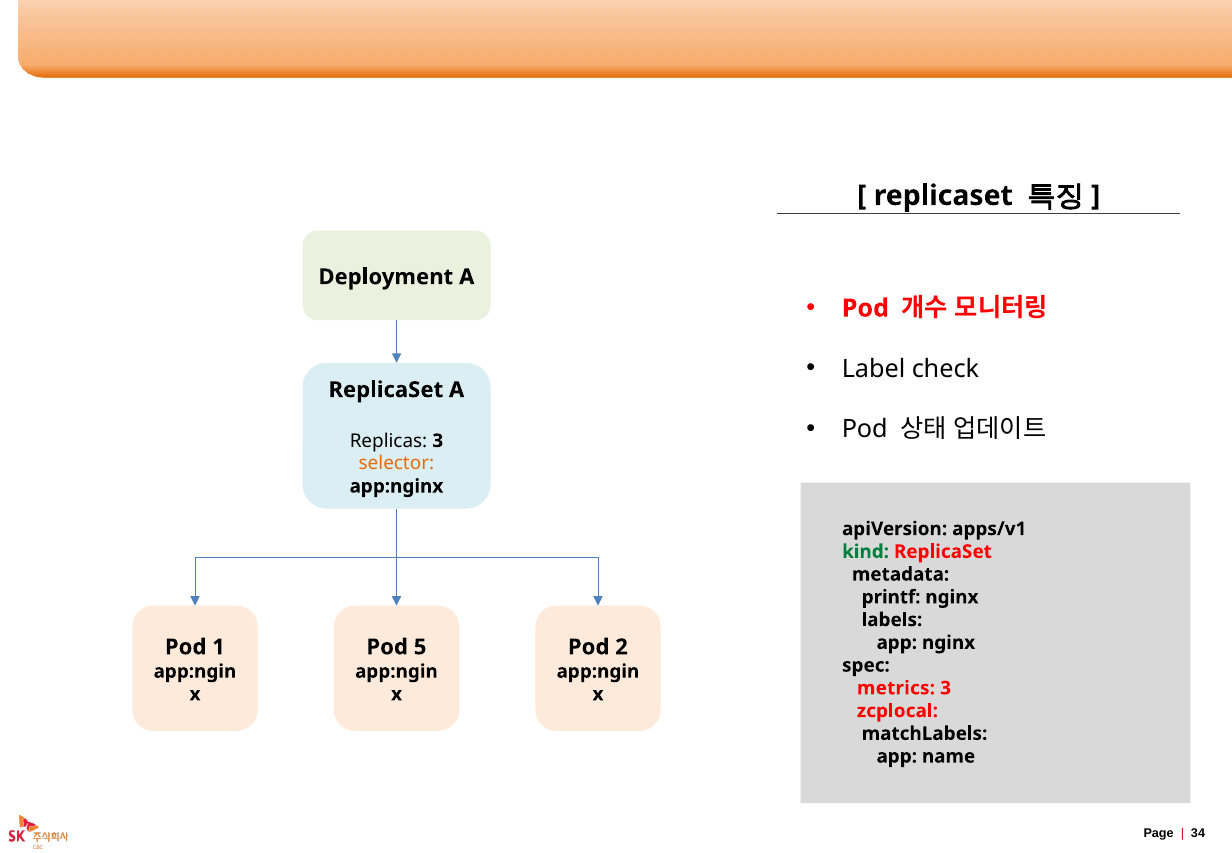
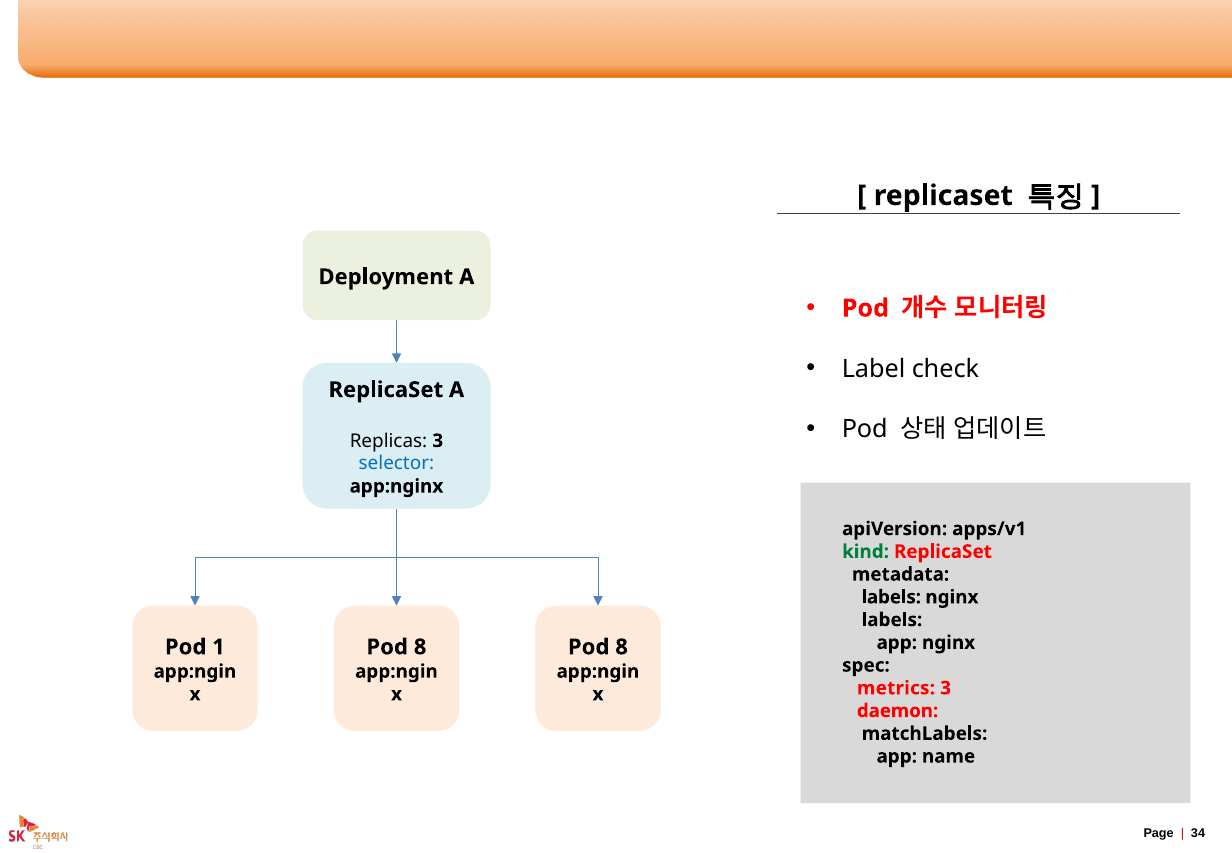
selector colour: orange -> blue (396, 464)
printf: printf -> labels (891, 597)
5: 5 -> 8 (420, 647)
2: 2 -> 8 (622, 647)
zcplocal: zcplocal -> daemon (898, 711)
